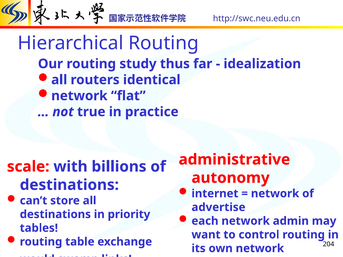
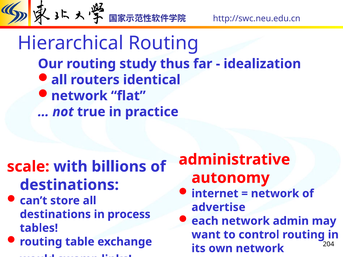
priority: priority -> process (129, 215)
